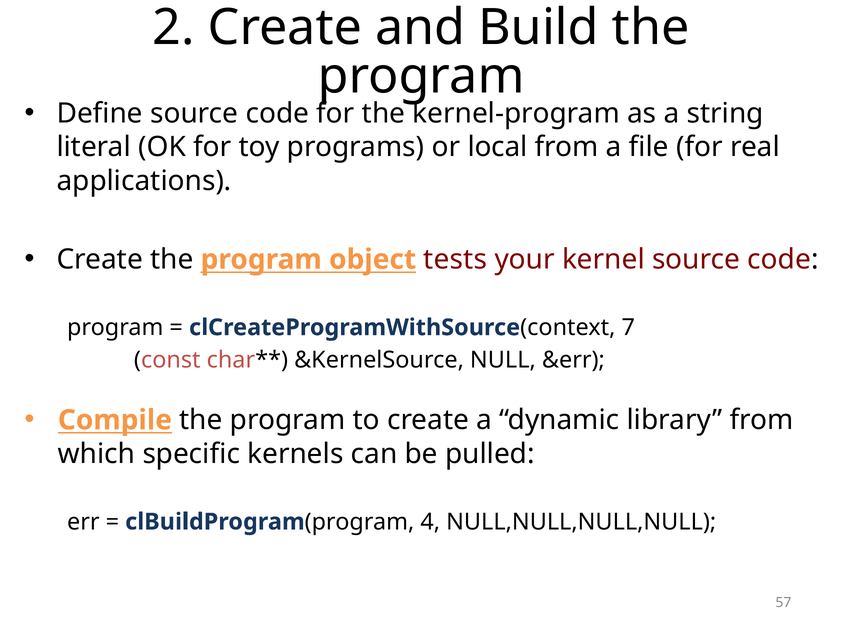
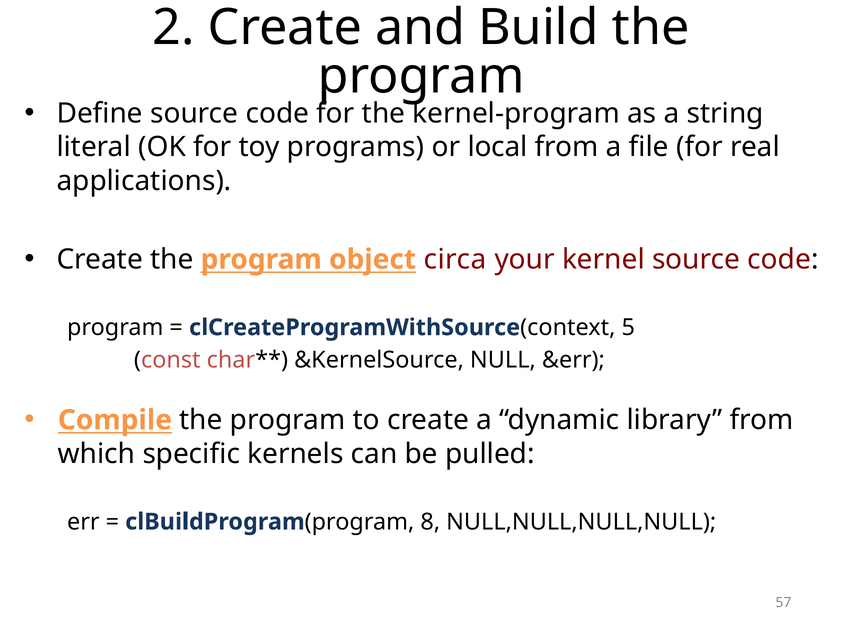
tests: tests -> circa (455, 259)
7: 7 -> 5 (628, 327)
4: 4 -> 8 (430, 521)
